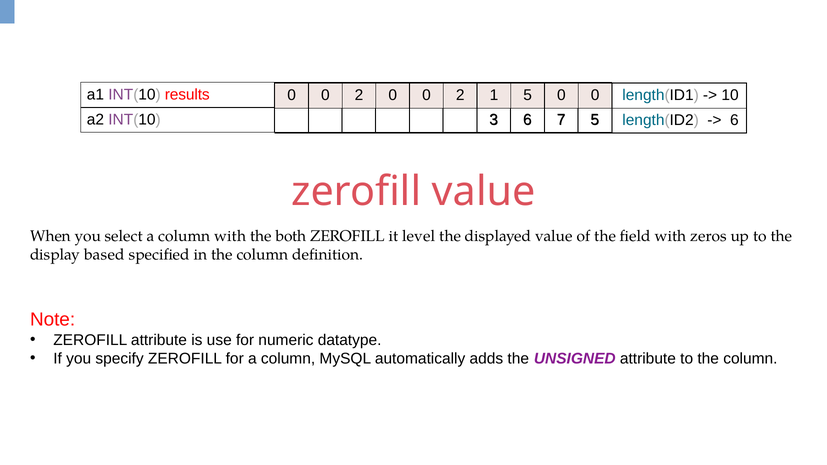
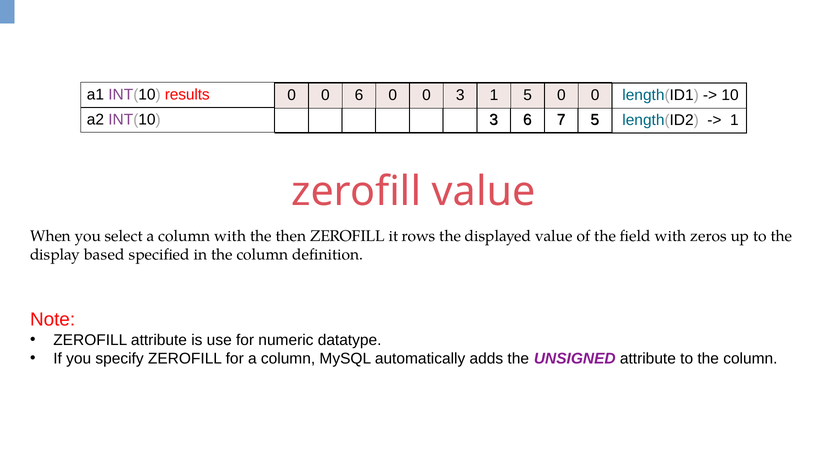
2: 2 -> 6 (359, 95)
2: 2 -> 3 (460, 95)
6: 6 -> 1 (734, 120)
both: both -> then (291, 236)
level: level -> rows (419, 236)
